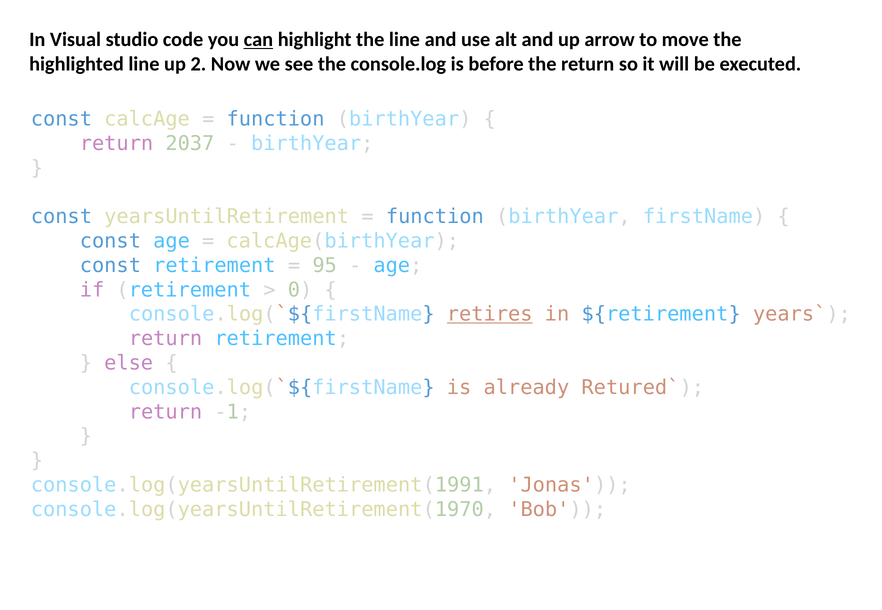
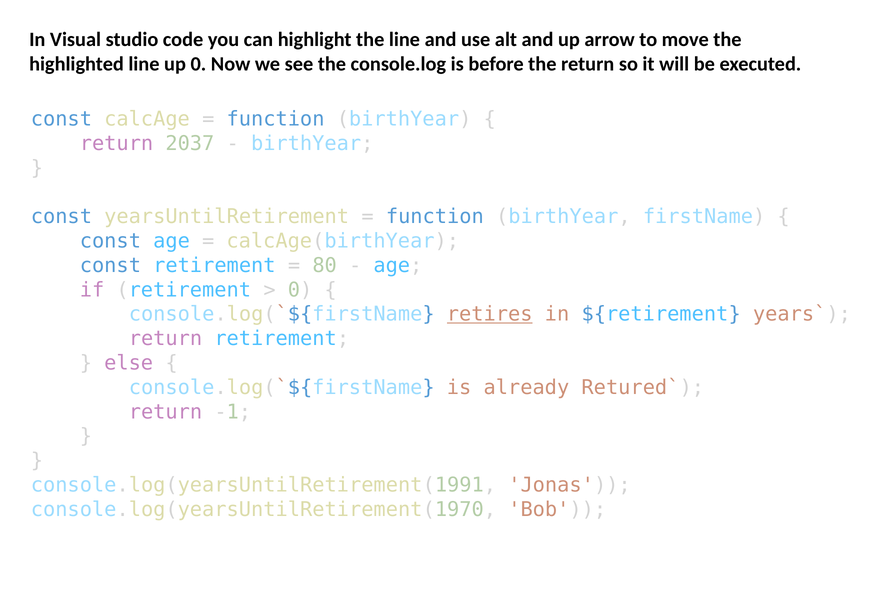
can underline: present -> none (258, 40)
up 2: 2 -> 0 (198, 64)
95: 95 -> 80 (325, 266)
